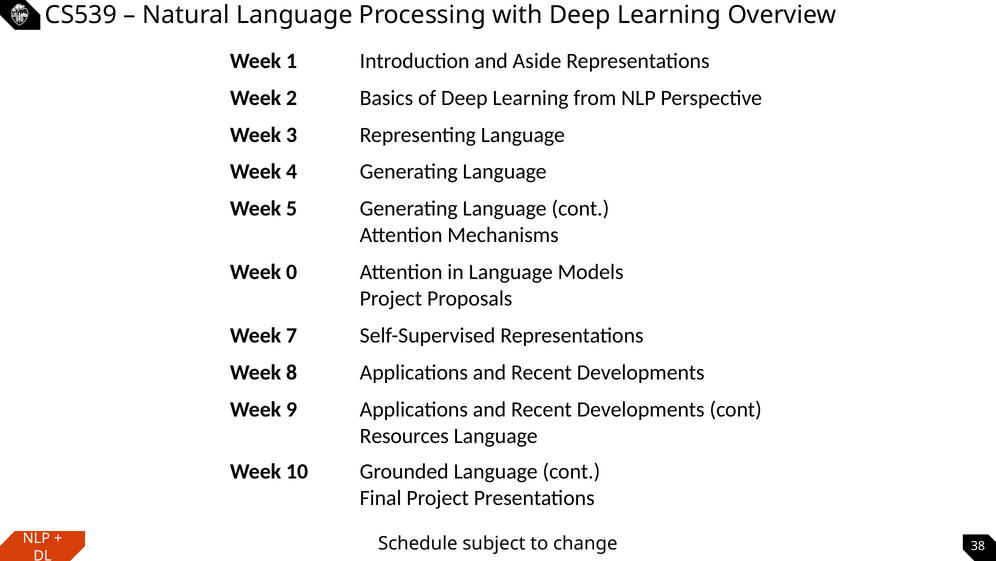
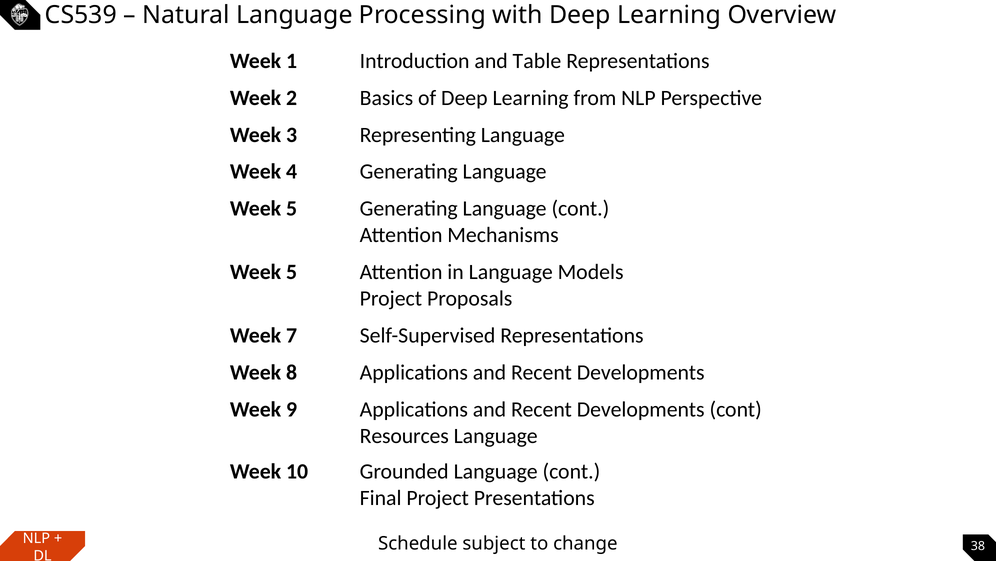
Aside: Aside -> Table (537, 61)
0: 0 -> 5 (292, 272)
